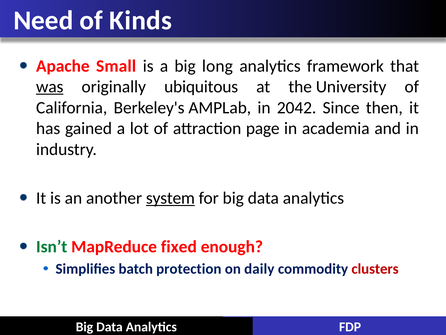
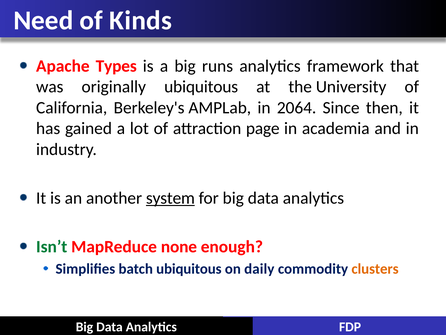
Small: Small -> Types (116, 66)
long: long -> runs (217, 66)
was underline: present -> none (50, 87)
2042: 2042 -> 2064 (297, 108)
fixed: fixed -> none (179, 246)
batch protection: protection -> ubiquitous (189, 269)
clusters colour: red -> orange (375, 269)
